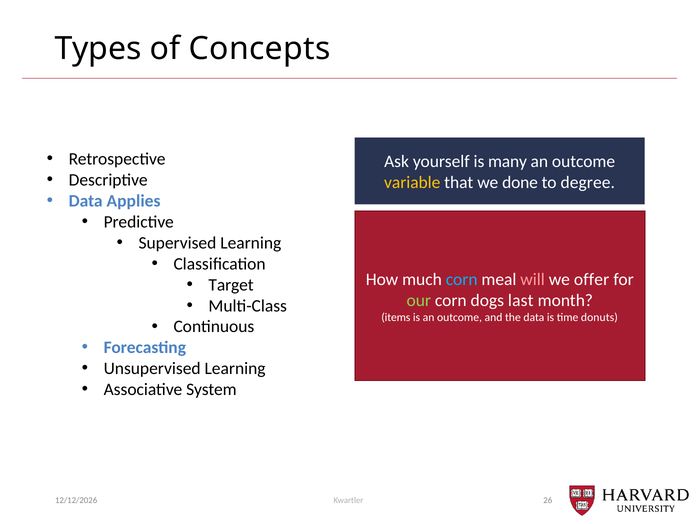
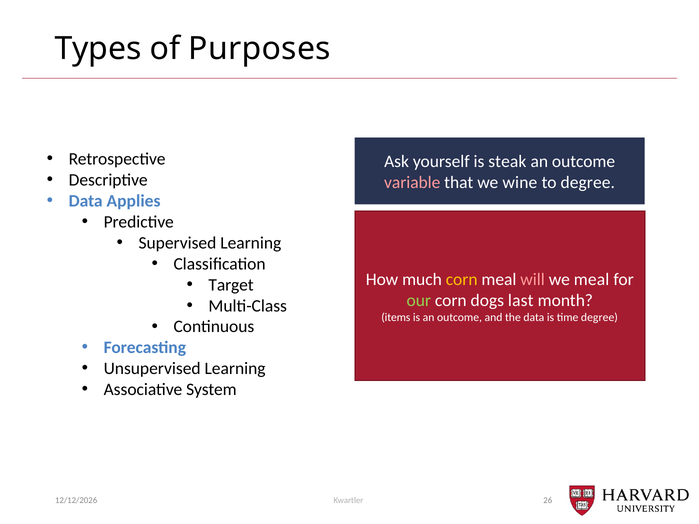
Concepts: Concepts -> Purposes (260, 48)
many: many -> steak (507, 162)
variable colour: yellow -> pink (412, 183)
done: done -> wine (520, 183)
corn colour: light blue -> yellow (462, 280)
we offer: offer -> meal (592, 280)
time donuts: donuts -> degree (599, 318)
